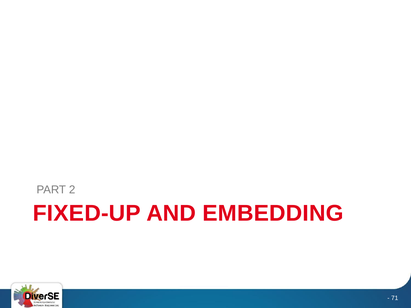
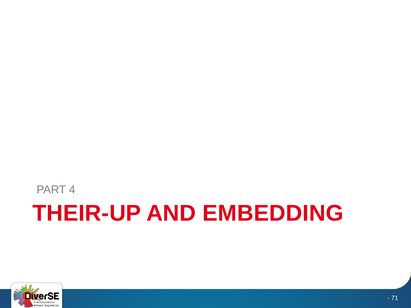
2: 2 -> 4 (72, 190)
FIXED-UP: FIXED-UP -> THEIR-UP (87, 213)
